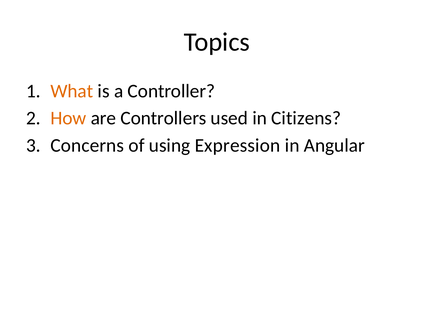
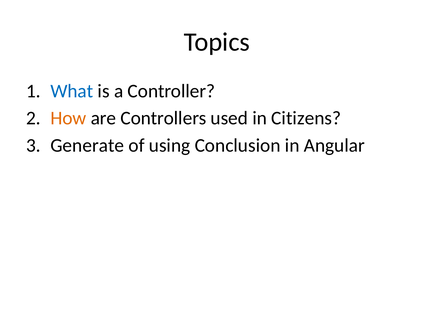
What colour: orange -> blue (72, 91)
Concerns: Concerns -> Generate (87, 145)
Expression: Expression -> Conclusion (238, 145)
